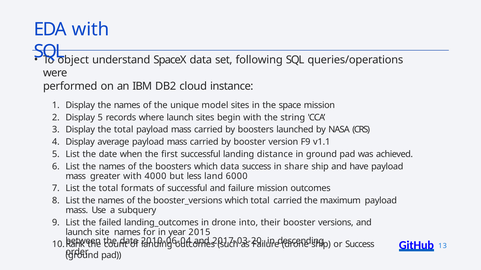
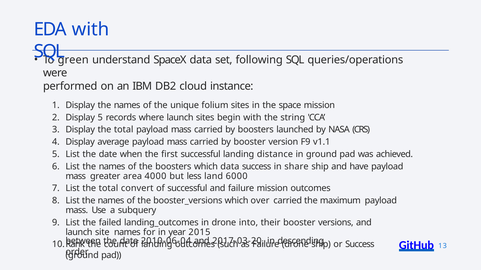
object: object -> green (73, 60)
model: model -> folium (215, 105)
greater with: with -> area (133, 176)
formats: formats -> convert (137, 189)
which total: total -> over (260, 201)
